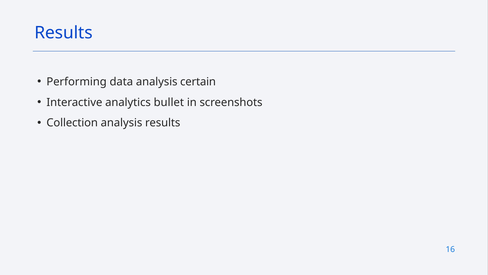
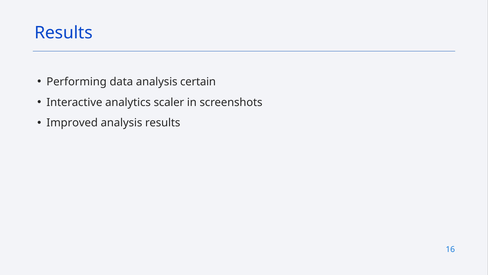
bullet: bullet -> scaler (169, 102)
Collection: Collection -> Improved (72, 123)
